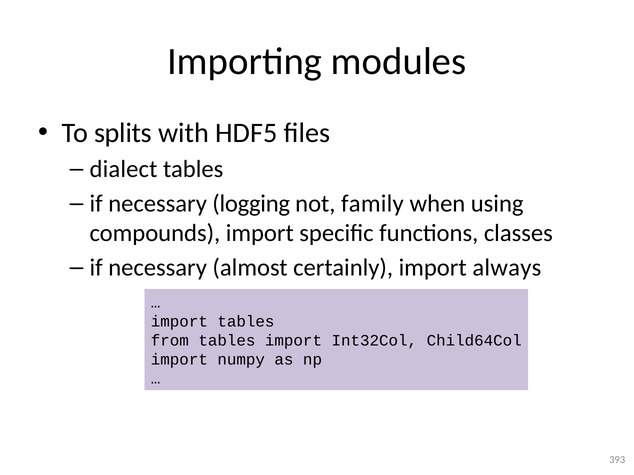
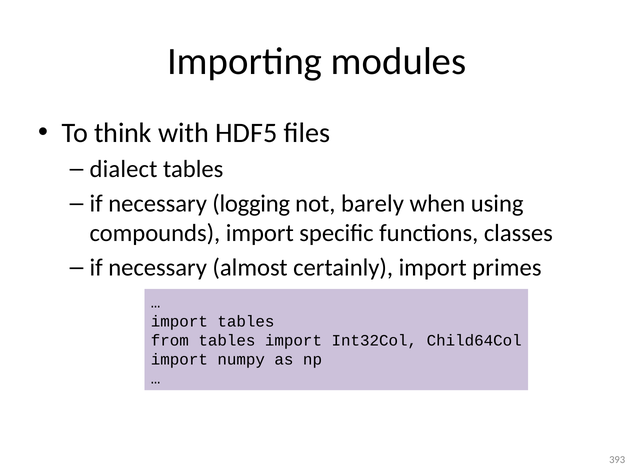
splits: splits -> think (123, 133)
family: family -> barely (372, 204)
always: always -> primes (507, 268)
